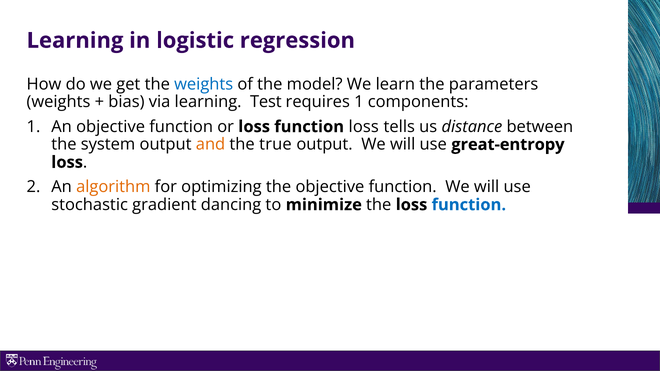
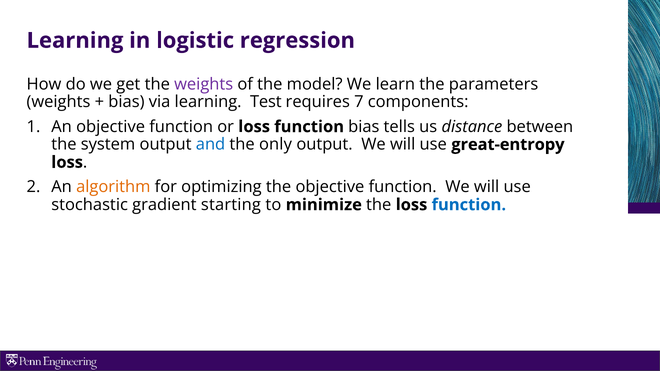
weights colour: blue -> purple (204, 84)
requires 1: 1 -> 7 (359, 102)
function loss: loss -> bias (364, 127)
and colour: orange -> blue (211, 145)
true: true -> only (275, 145)
dancing: dancing -> starting (231, 205)
